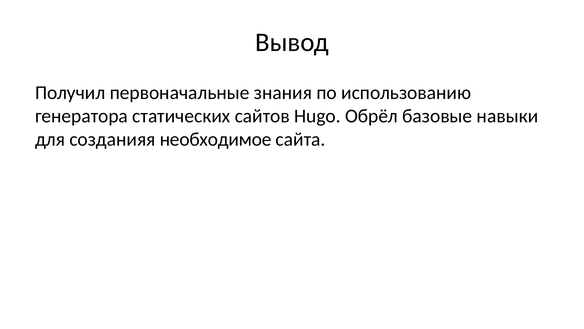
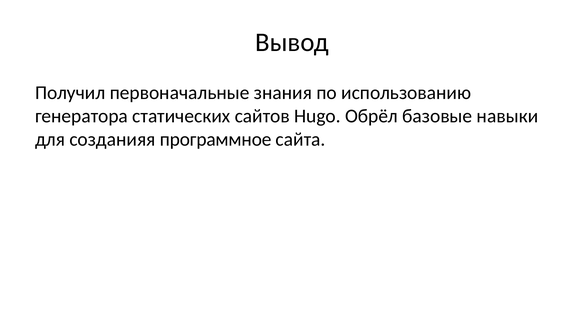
необходимое: необходимое -> программное (216, 139)
